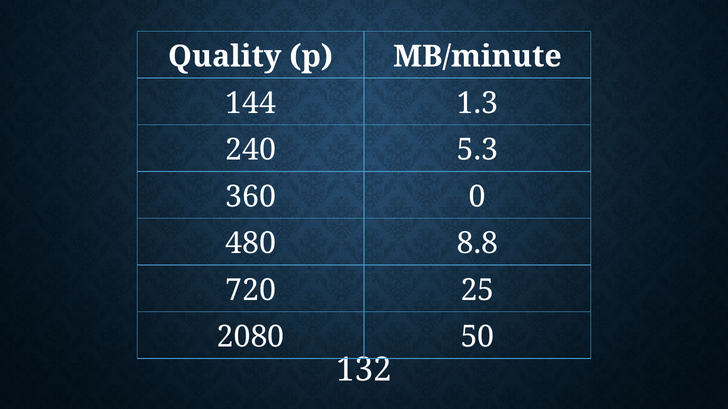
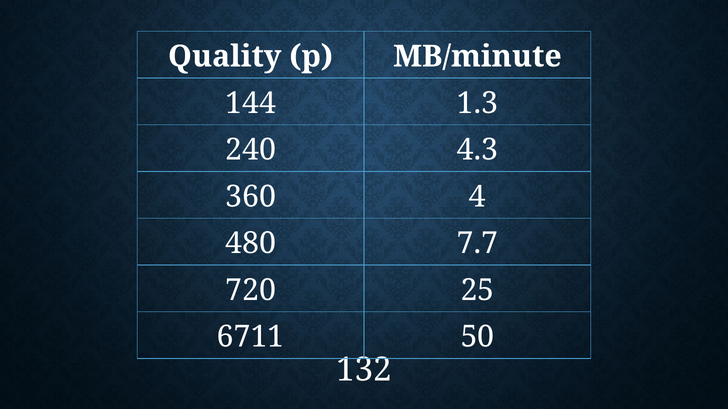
5.3: 5.3 -> 4.3 (477, 150)
0: 0 -> 4 (477, 197)
8.8: 8.8 -> 7.7 (477, 244)
2080: 2080 -> 6711 (251, 337)
